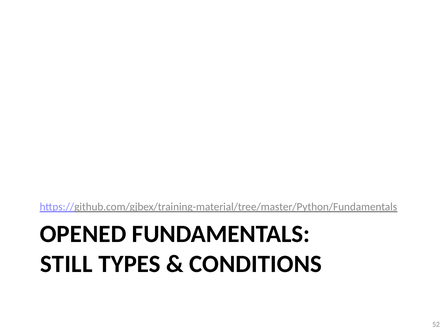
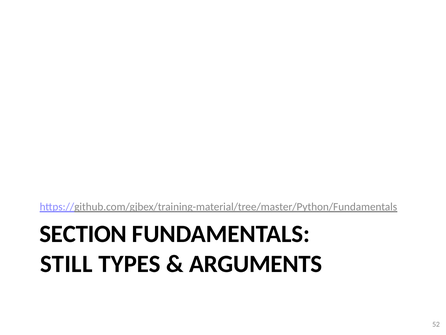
OPENED: OPENED -> SECTION (83, 234)
CONDITIONS: CONDITIONS -> ARGUMENTS (256, 263)
